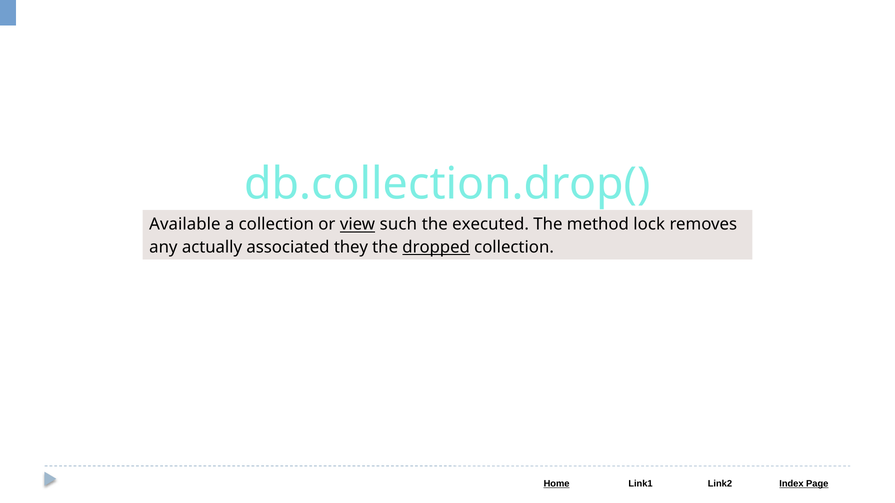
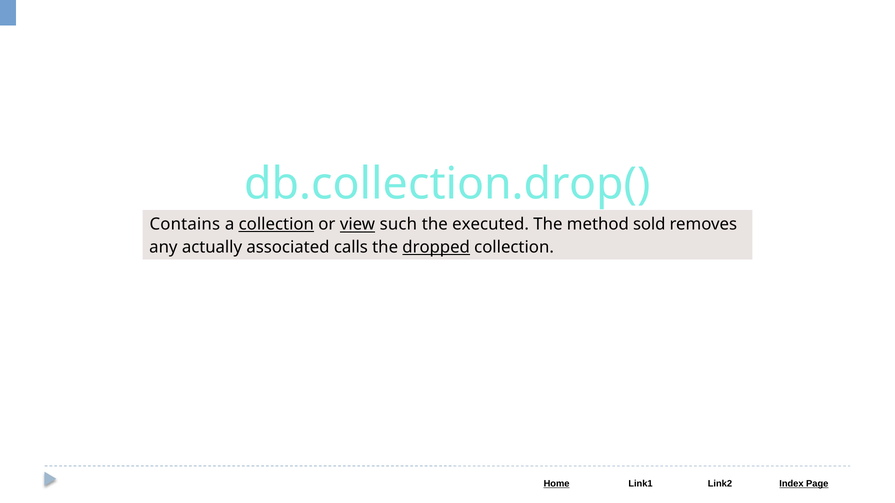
Available: Available -> Contains (185, 225)
collection underline: none -> present (276, 225)
lock: lock -> sold (649, 225)
they: they -> calls (351, 247)
